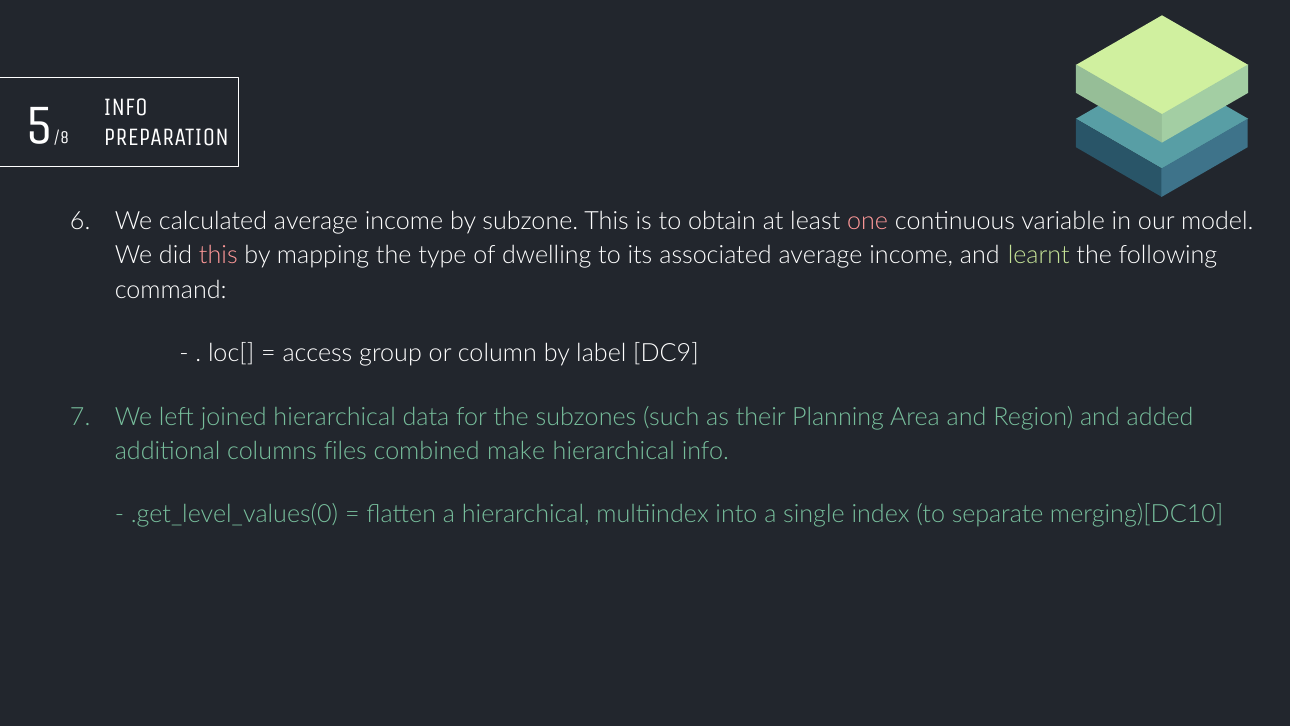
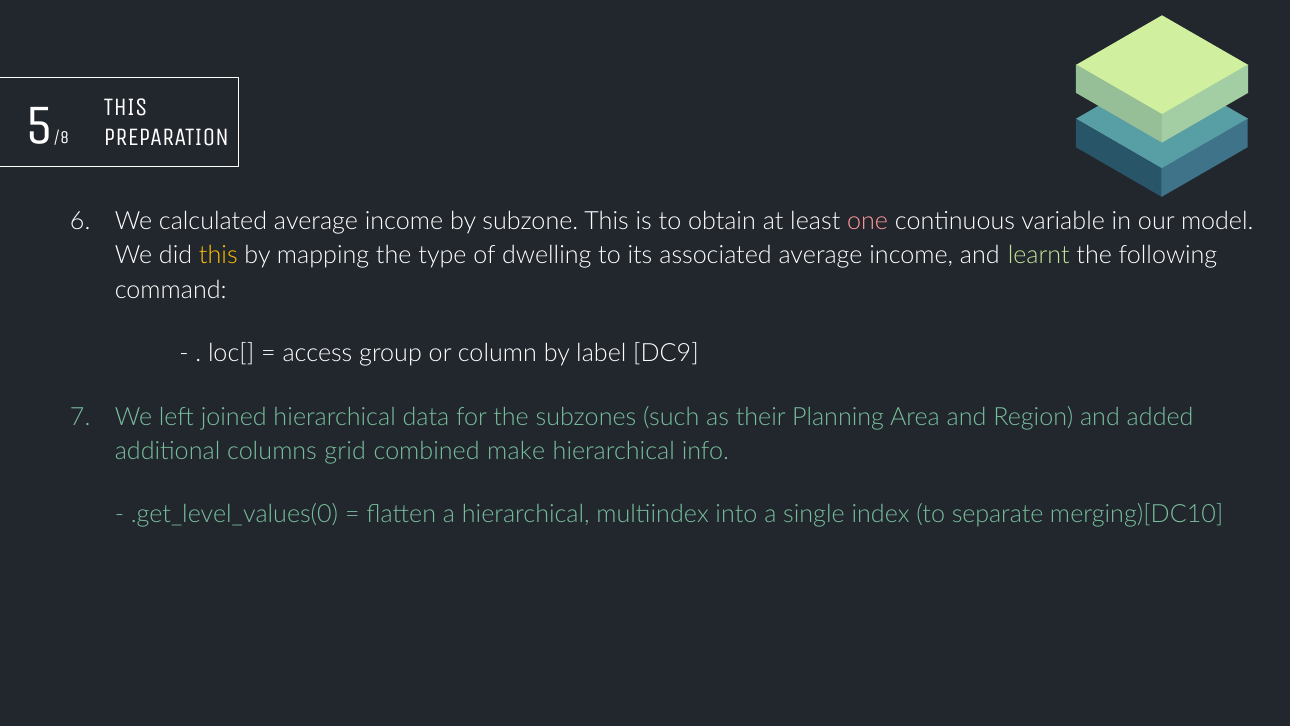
INFO: INFO -> THIS (126, 107)
this colour: pink -> yellow (218, 256)
files: files -> grid (345, 451)
